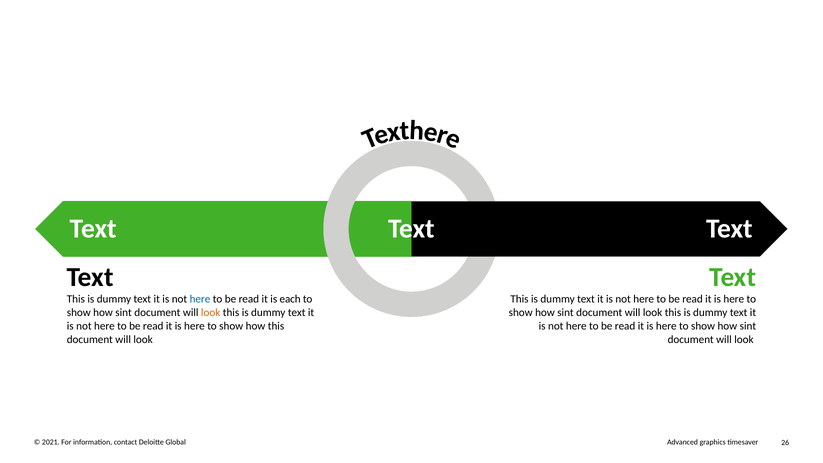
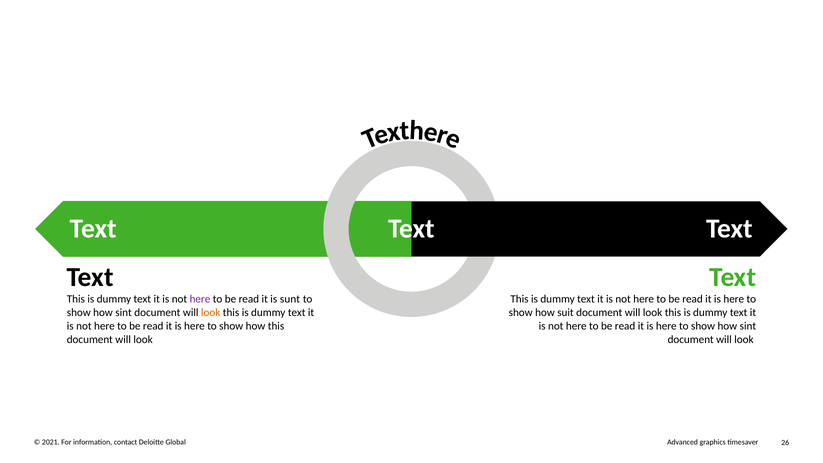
here colour: blue -> purple (200, 299)
each: each -> sunt (290, 299)
sint: sint -> suit (565, 313)
